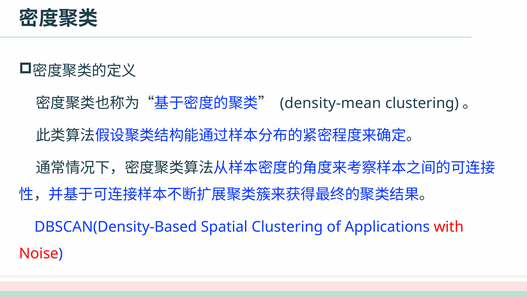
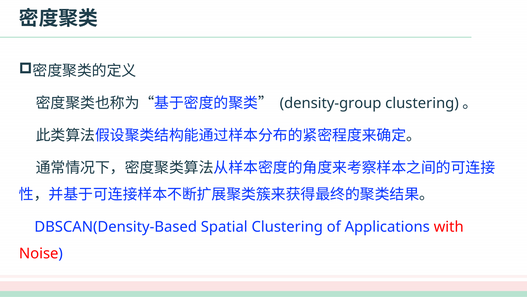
density-mean: density-mean -> density-group (331, 103)
